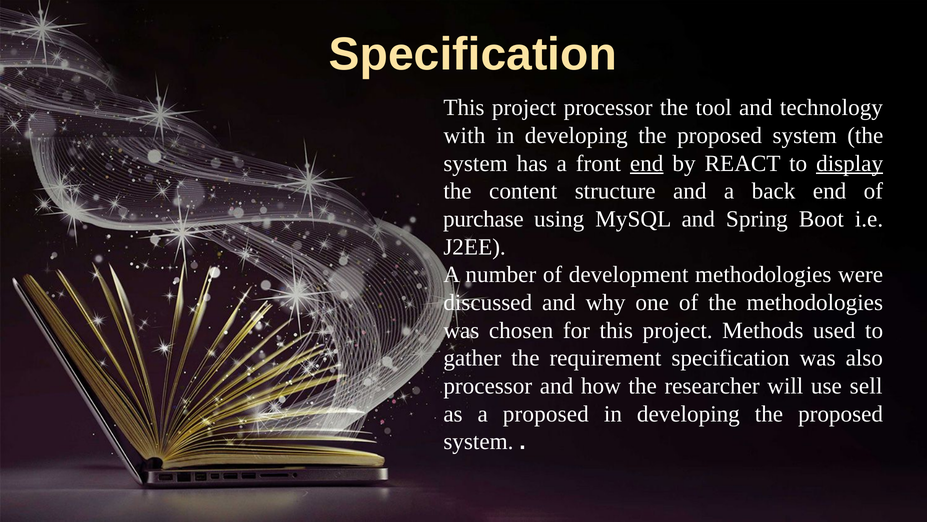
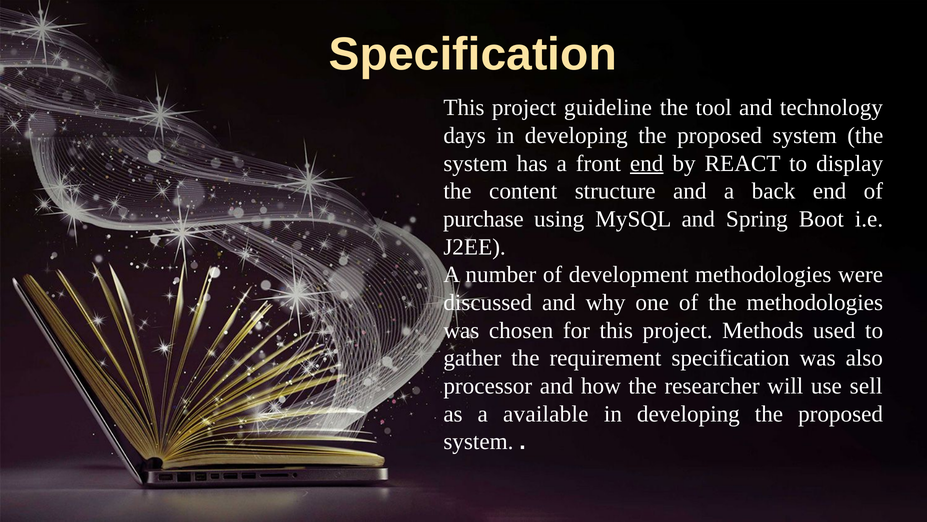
project processor: processor -> guideline (608, 108)
with: with -> days (465, 135)
display underline: present -> none (850, 163)
a proposed: proposed -> available (546, 414)
